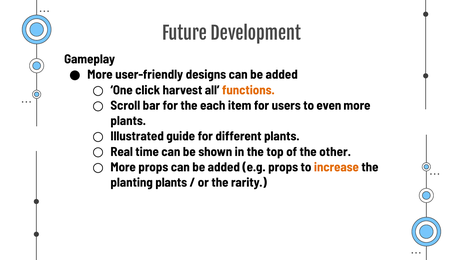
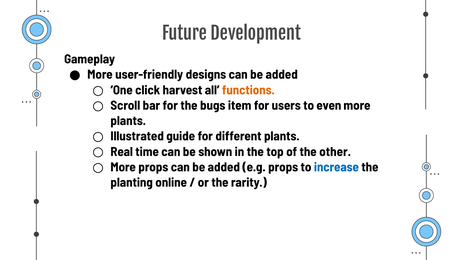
each: each -> bugs (213, 106)
increase colour: orange -> blue (336, 167)
planting plants: plants -> online (171, 183)
